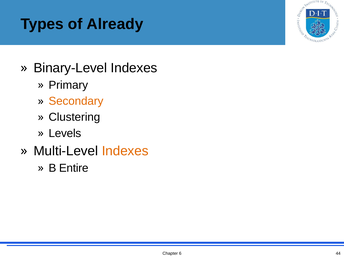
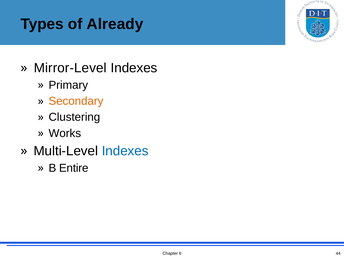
Binary-Level: Binary-Level -> Mirror-Level (70, 68)
Levels: Levels -> Works (65, 133)
Indexes colour: orange -> blue (125, 151)
